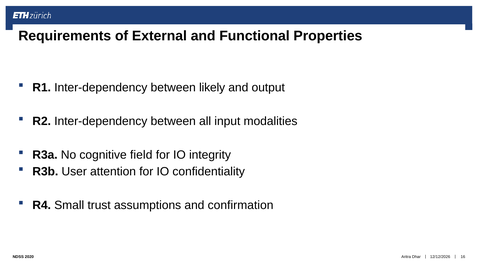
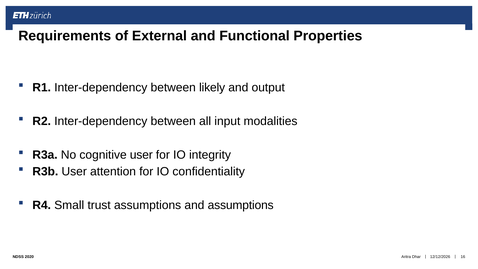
cognitive field: field -> user (141, 155)
and confirmation: confirmation -> assumptions (241, 205)
